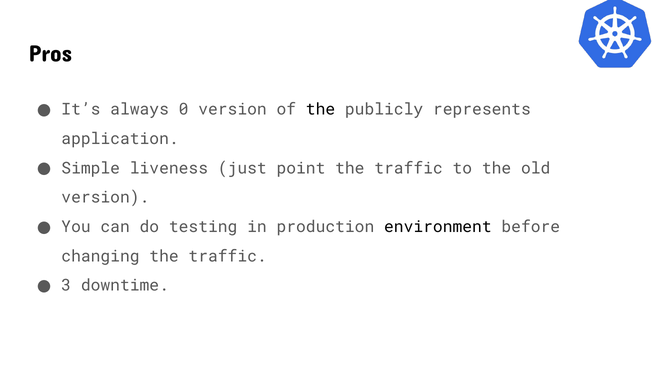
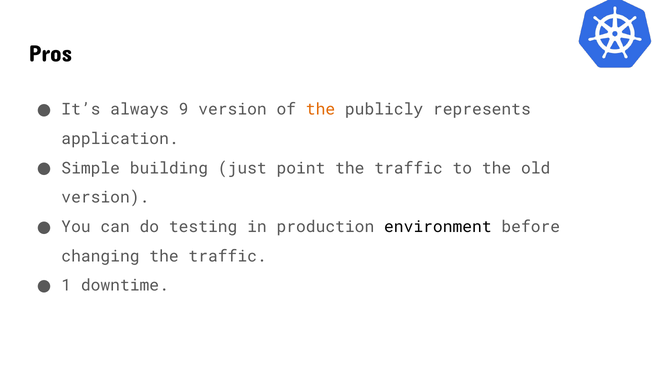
0: 0 -> 9 (184, 109)
the colour: black -> orange (321, 109)
liveness: liveness -> building (169, 168)
3: 3 -> 1 (66, 285)
